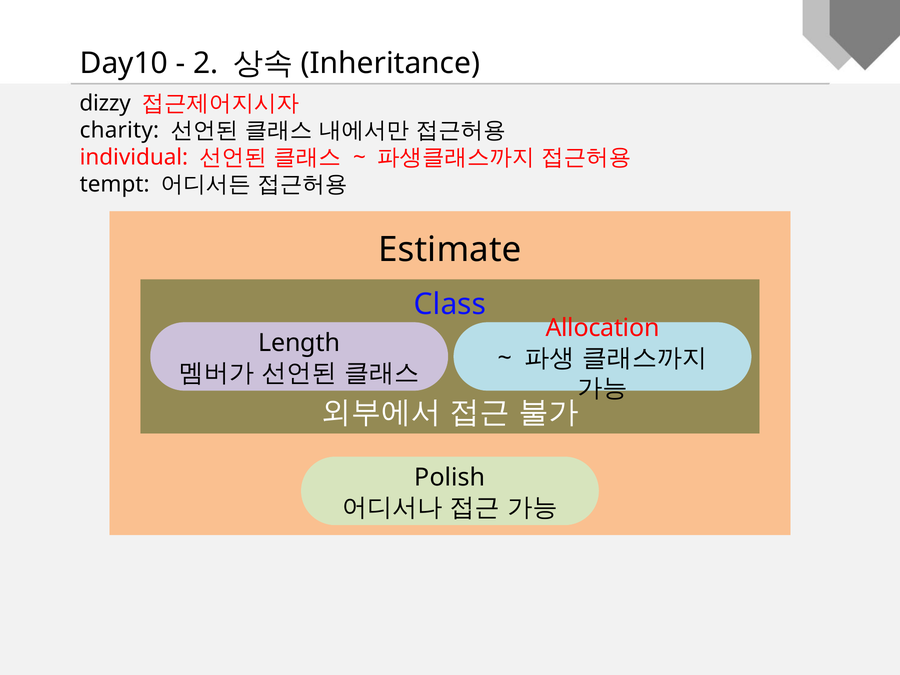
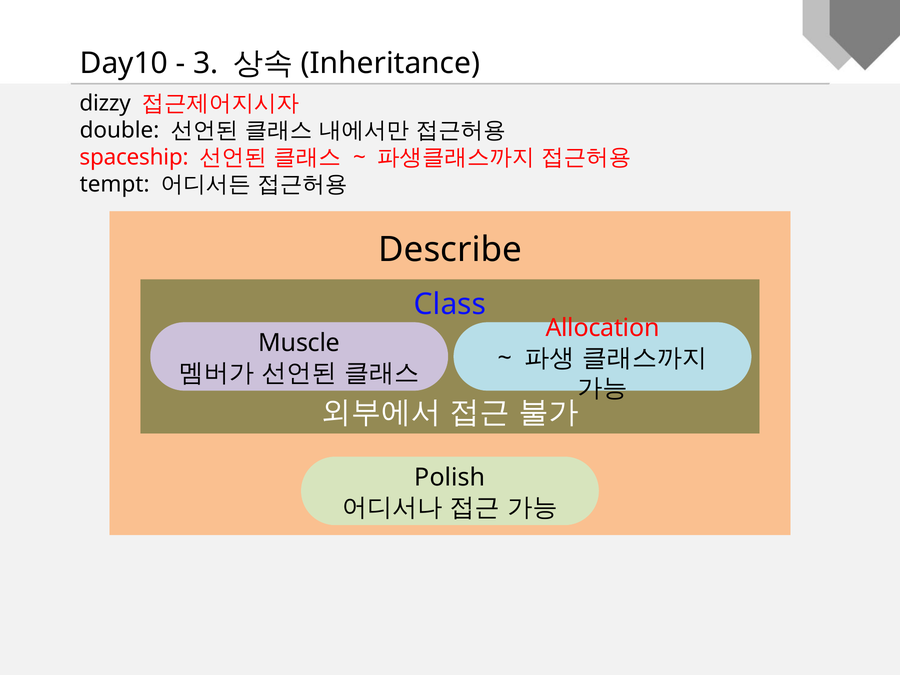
2: 2 -> 3 (206, 63)
charity: charity -> double (119, 131)
individual: individual -> spaceship (134, 158)
Estimate: Estimate -> Describe (450, 249)
Length: Length -> Muscle (299, 343)
